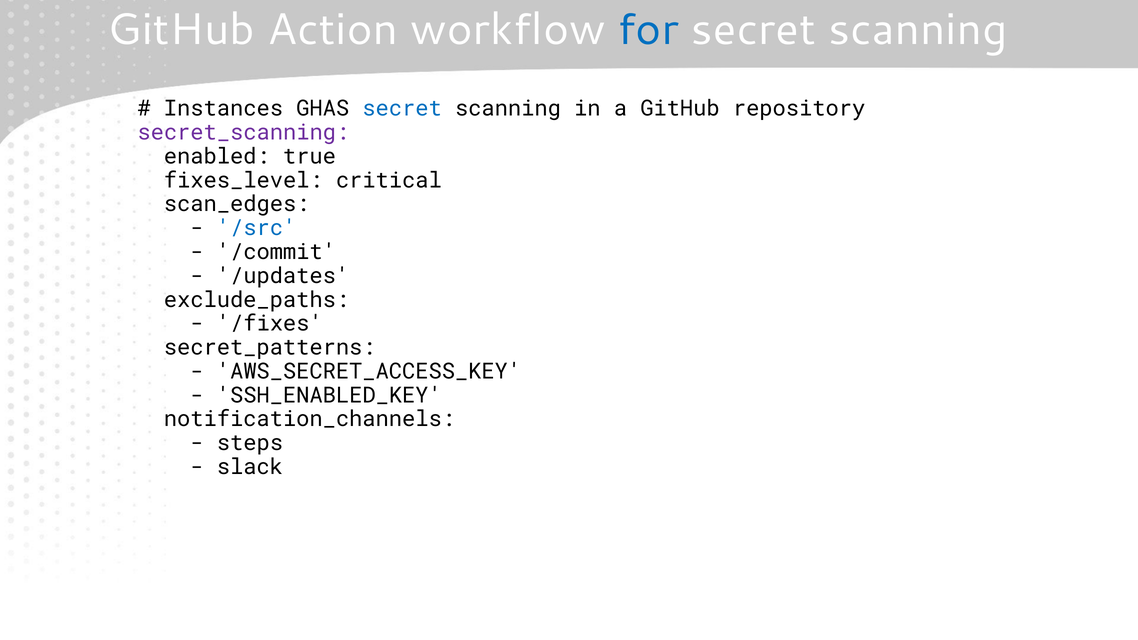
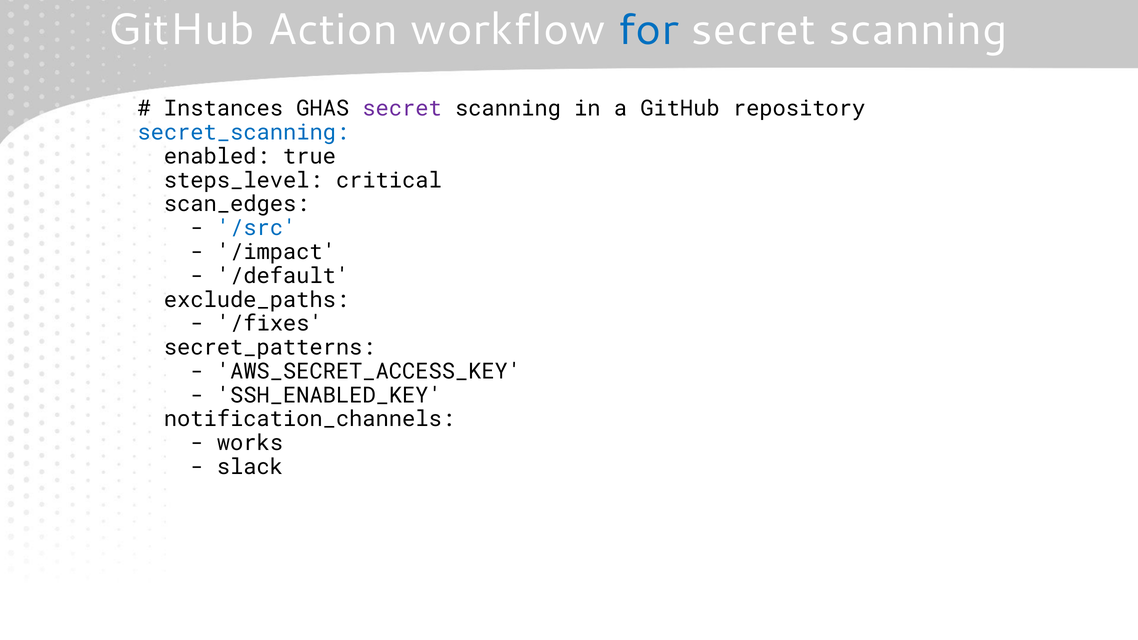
secret colour: blue -> purple (402, 109)
secret_scanning colour: purple -> blue (243, 133)
fixes_level: fixes_level -> steps_level (243, 180)
/commit: /commit -> /impact (276, 252)
/updates: /updates -> /default (283, 276)
steps: steps -> works (250, 443)
